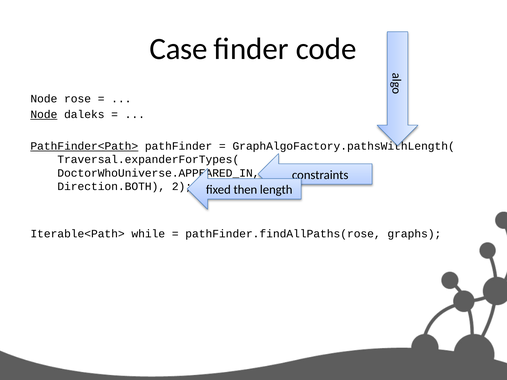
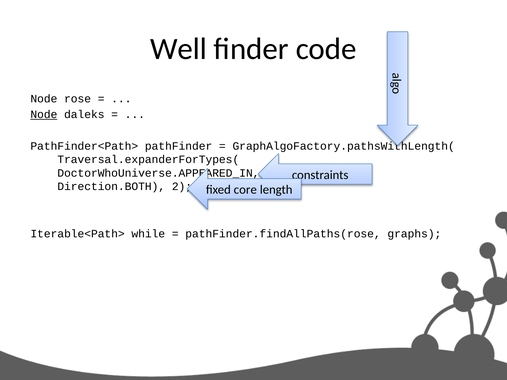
Case: Case -> Well (178, 49)
PathFinder<Path> underline: present -> none (84, 146)
then: then -> core (245, 190)
